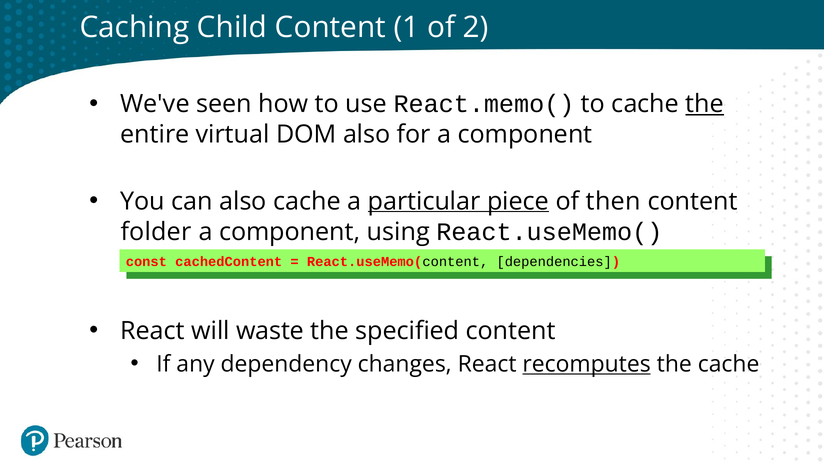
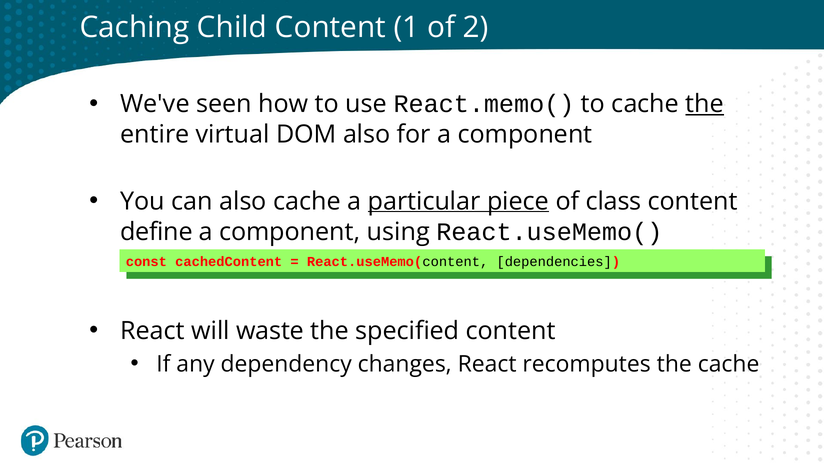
then: then -> class (613, 202)
folder: folder -> define (156, 232)
recomputes underline: present -> none (587, 365)
